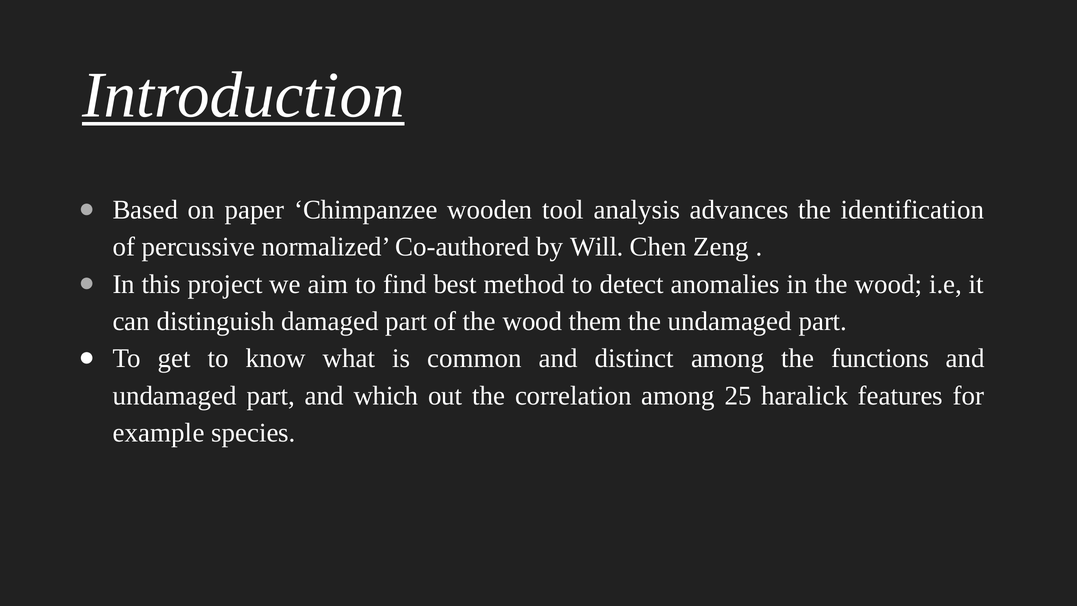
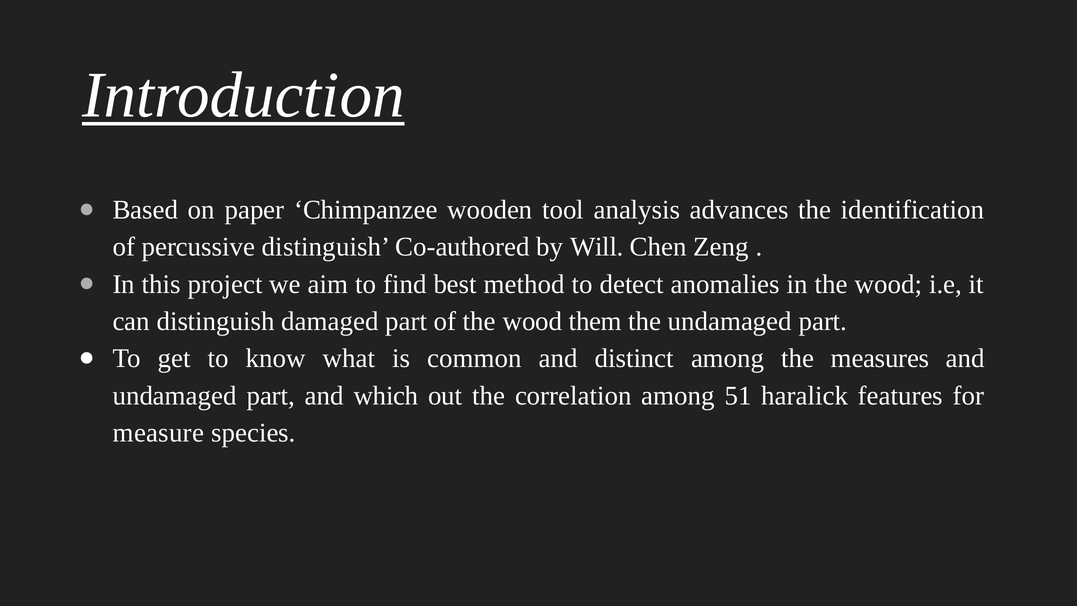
percussive normalized: normalized -> distinguish (326, 247)
functions: functions -> measures (880, 358)
25: 25 -> 51 (738, 396)
example: example -> measure (158, 433)
